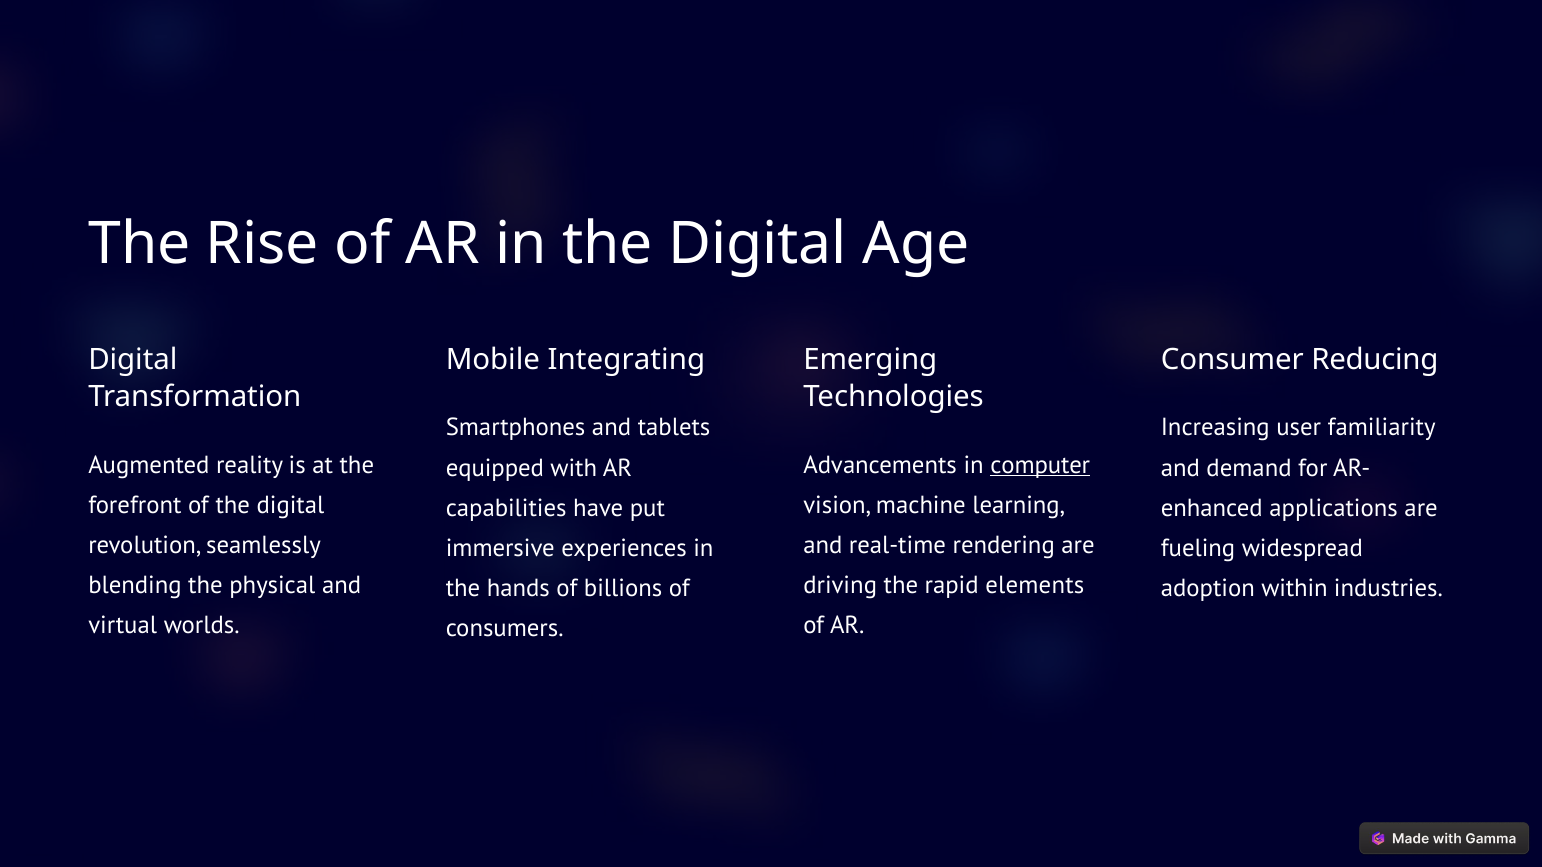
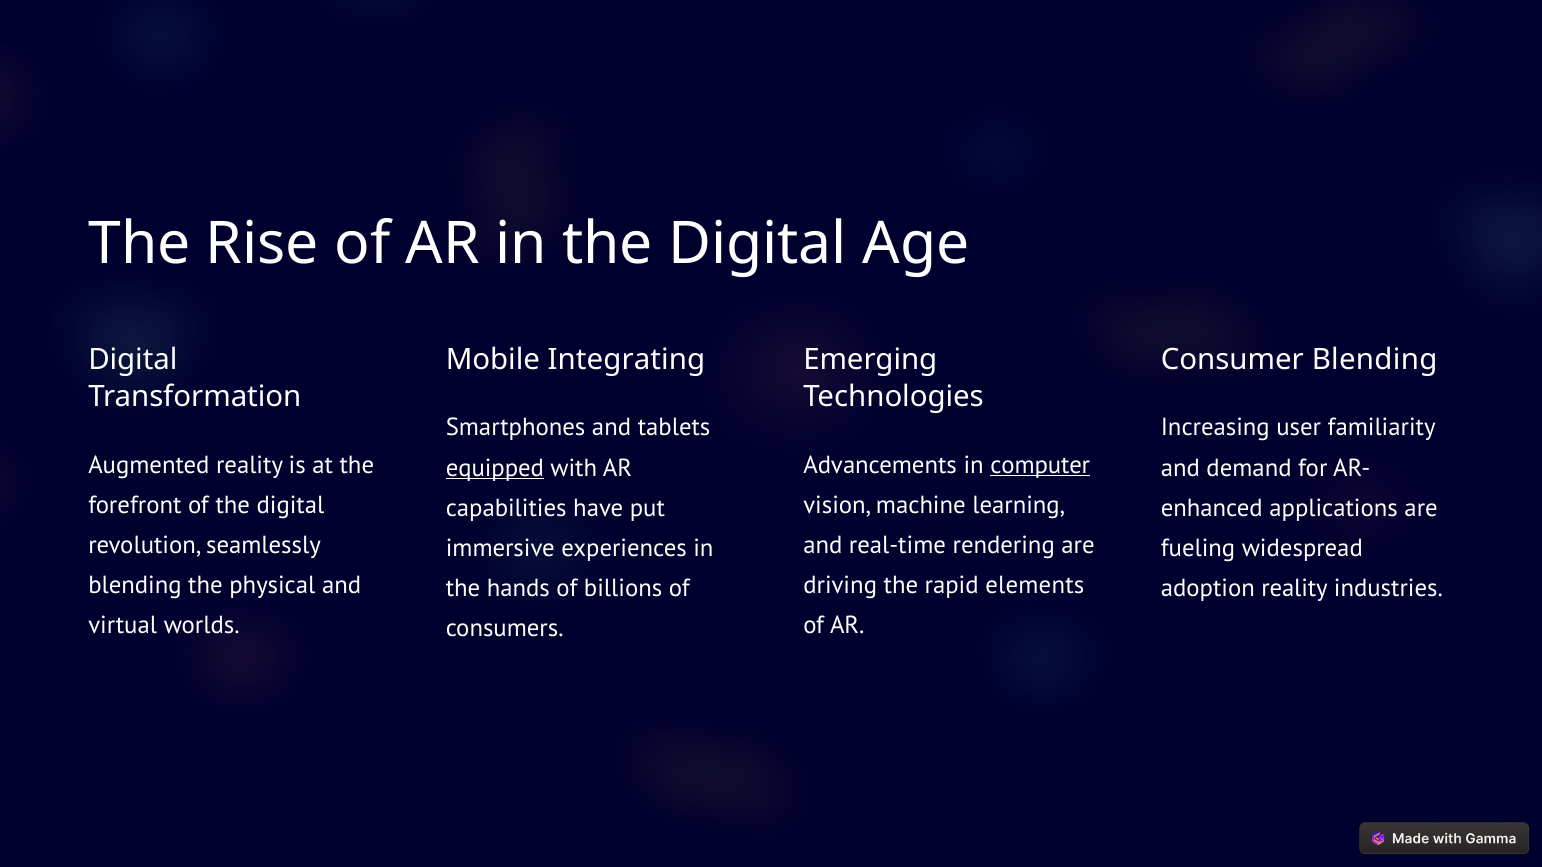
Consumer Reducing: Reducing -> Blending (1375, 360)
equipped underline: none -> present (495, 468)
adoption within: within -> reality (1294, 589)
